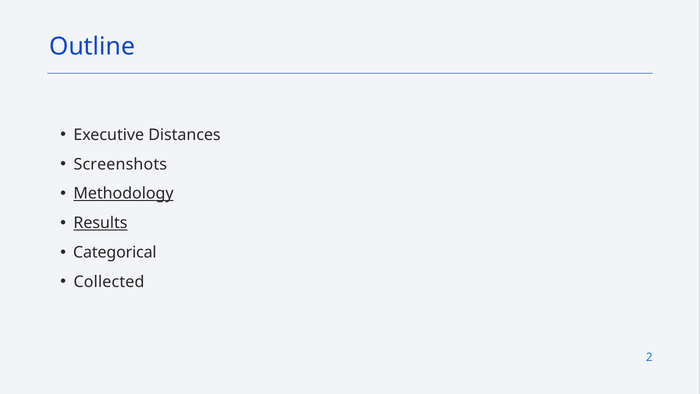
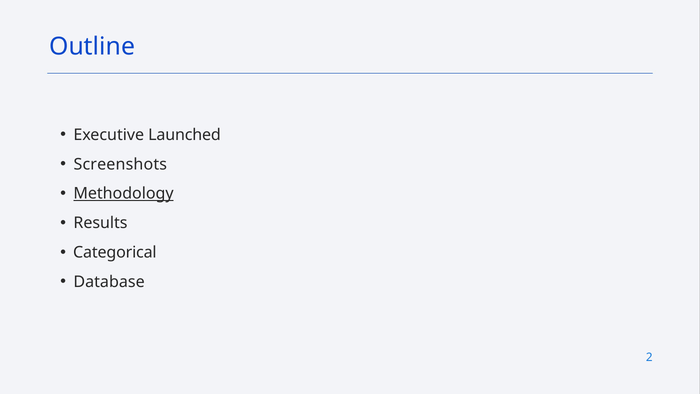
Distances: Distances -> Launched (185, 135)
Results underline: present -> none (100, 223)
Collected: Collected -> Database (109, 282)
